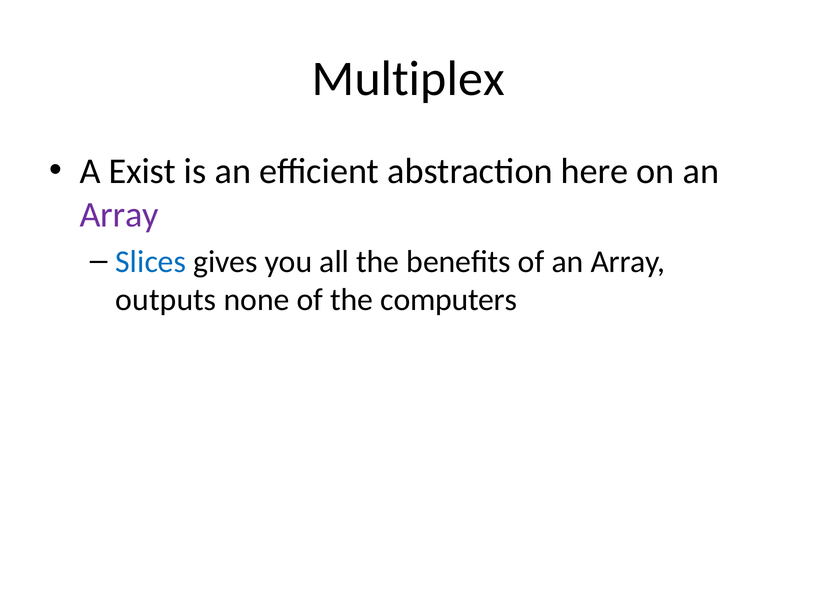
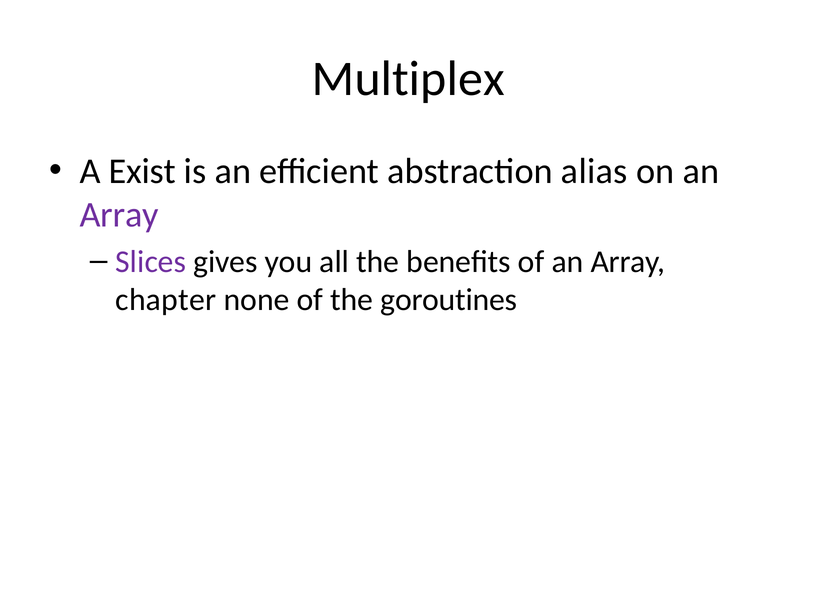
here: here -> alias (594, 171)
Slices colour: blue -> purple (151, 262)
outputs: outputs -> chapter (166, 300)
computers: computers -> goroutines (449, 300)
